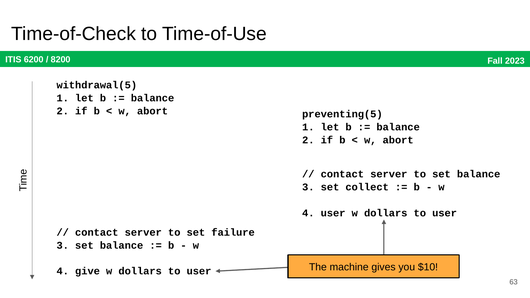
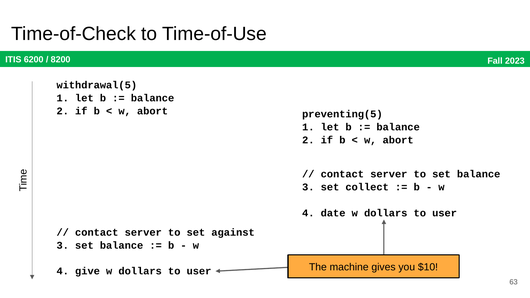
4 user: user -> date (333, 213)
failure: failure -> against (233, 232)
